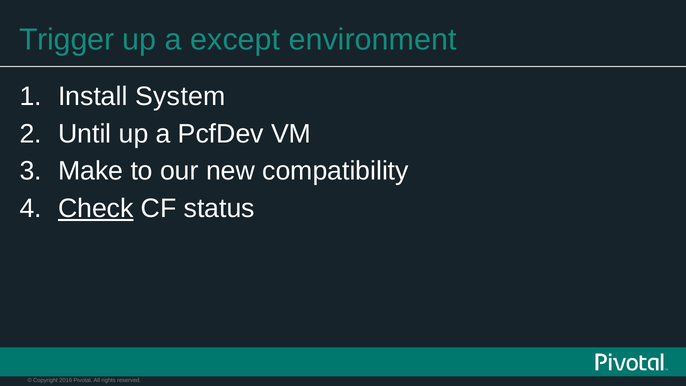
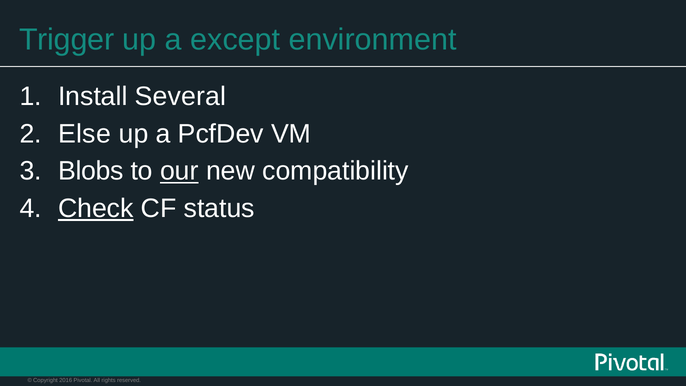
System: System -> Several (181, 96)
Until: Until -> Else (85, 134)
Make: Make -> Blobs (91, 171)
our underline: none -> present (179, 171)
